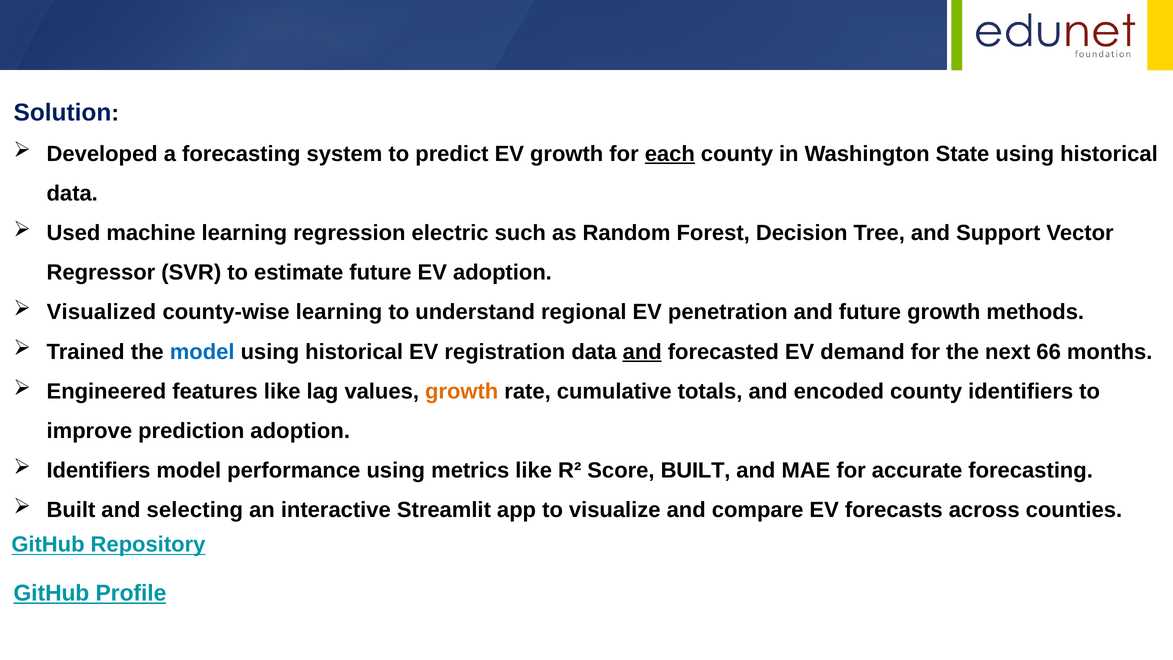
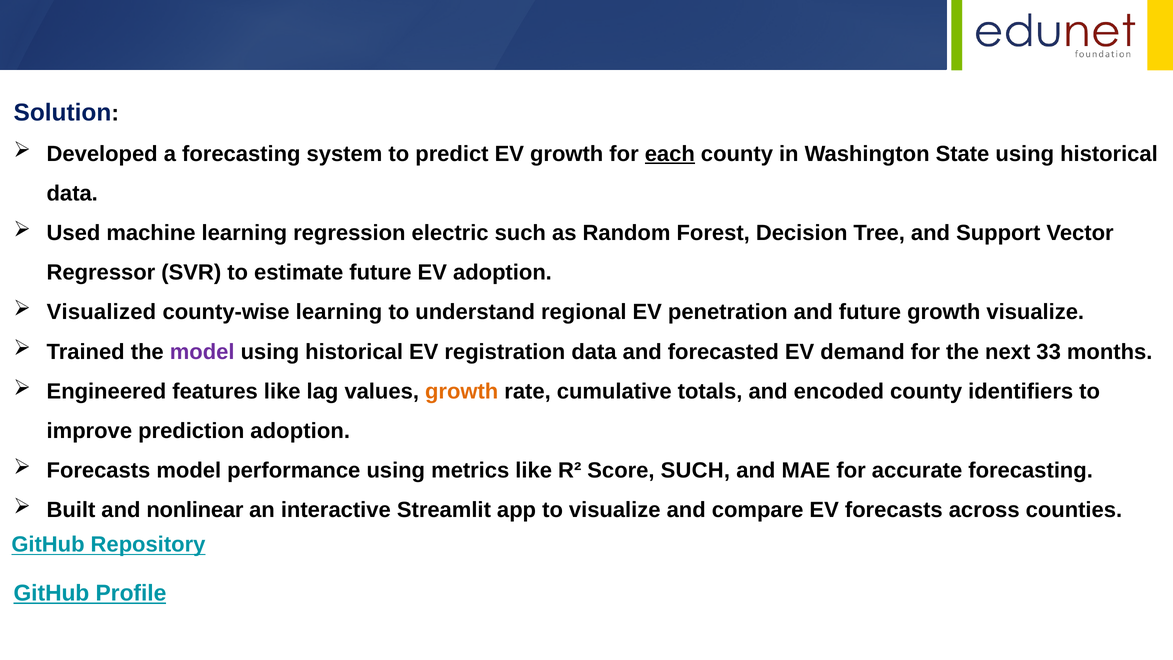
growth methods: methods -> visualize (1035, 312)
model colour: blue -> purple (202, 352)
and underline: present -> none (642, 352)
66: 66 -> 33 (1049, 352)
Identifiers: Identifiers -> Forecasts (98, 470)
Score BUILT: BUILT -> SUCH (695, 470)
selecting: selecting -> nonlinear (195, 510)
